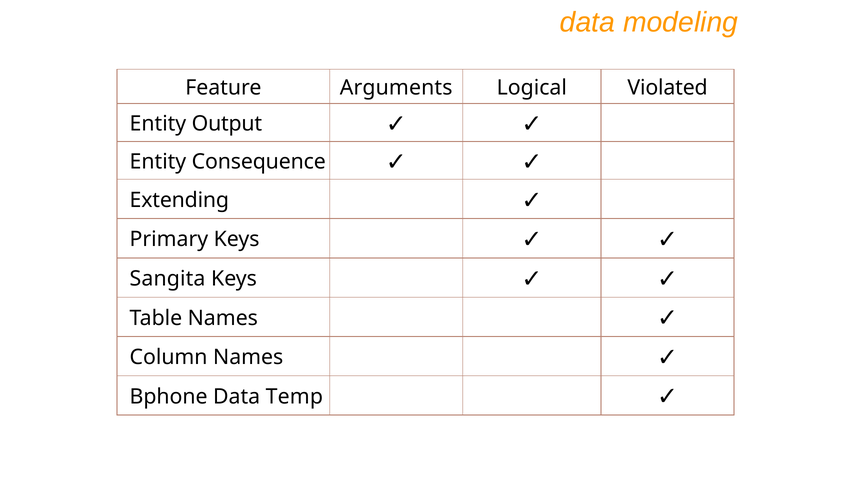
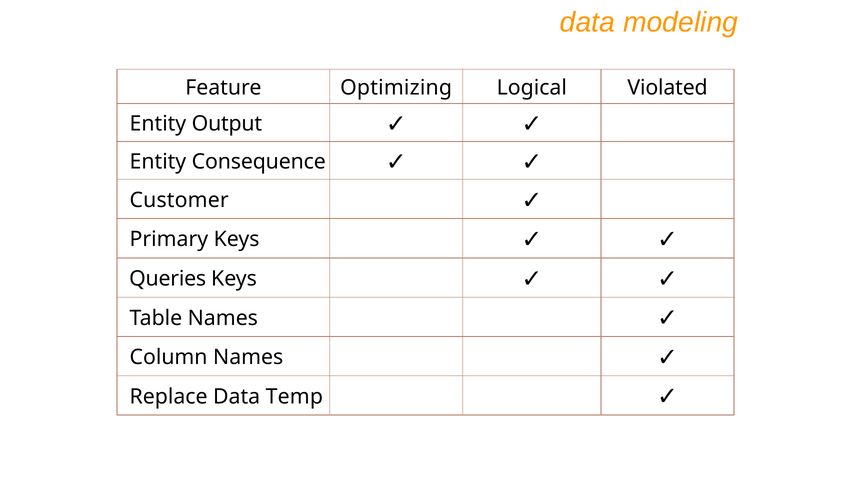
Arguments: Arguments -> Optimizing (396, 88)
Extending: Extending -> Customer (179, 200)
Sangita: Sangita -> Queries (168, 279)
Bphone: Bphone -> Replace (169, 396)
